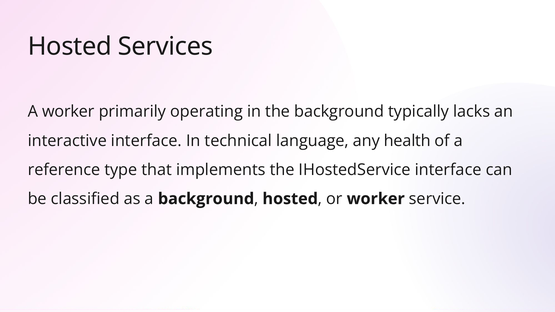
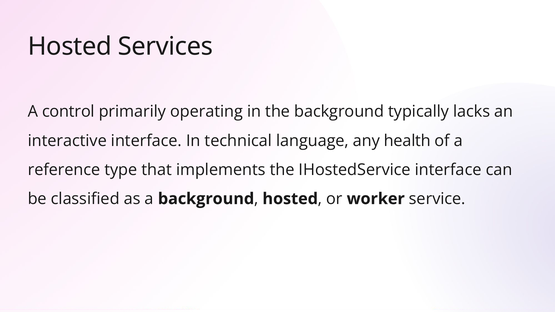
A worker: worker -> control (68, 112)
